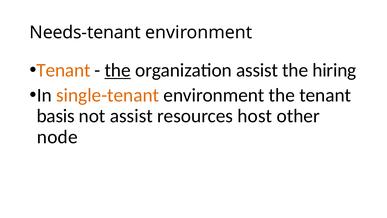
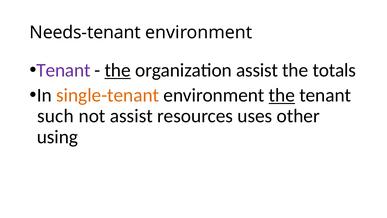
Tenant colour: orange -> purple (63, 70)
hiring: hiring -> totals (334, 70)
the underline: none -> present (282, 95)
basis: basis -> such (55, 116)
host: host -> uses (255, 116)
node: node -> using (57, 137)
